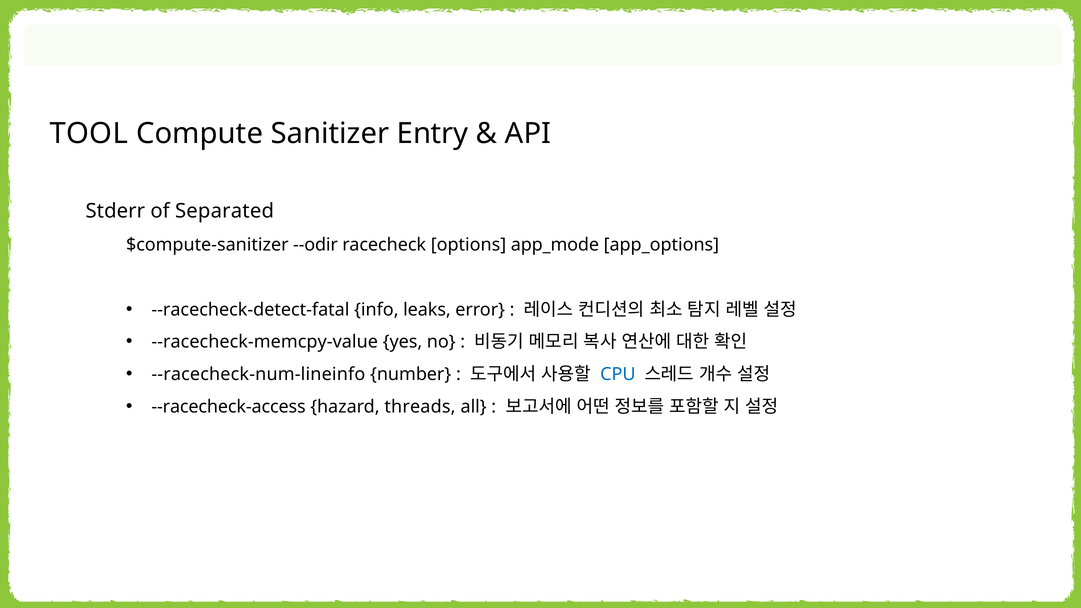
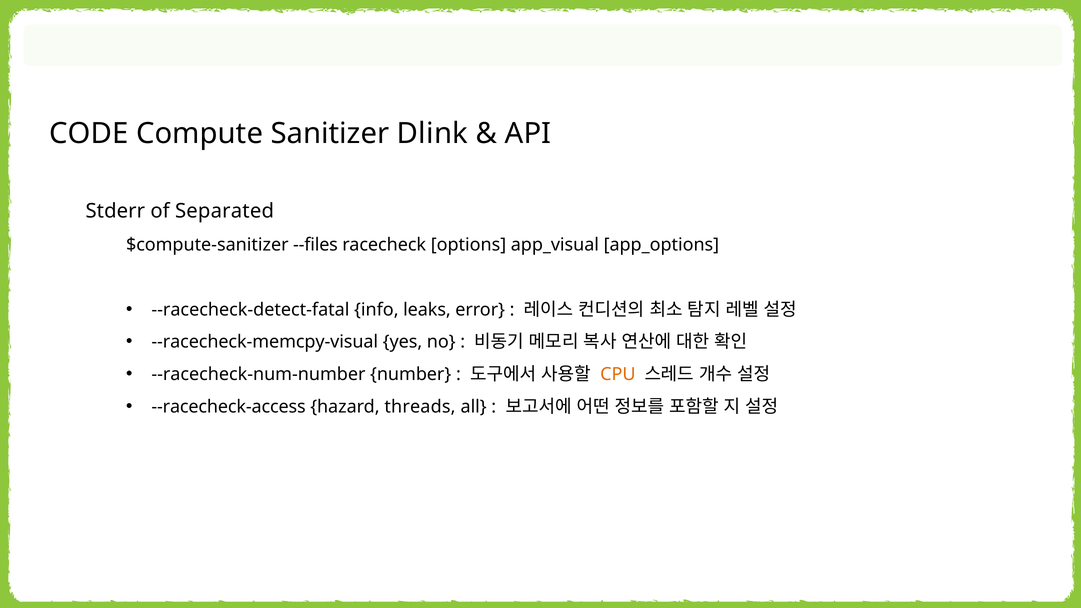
TOOL: TOOL -> CODE (89, 134)
Entry: Entry -> Dlink (432, 134)
--odir: --odir -> --files (315, 245)
app_mode: app_mode -> app_visual (555, 245)
--racecheck-memcpy-value: --racecheck-memcpy-value -> --racecheck-memcpy-visual (265, 342)
--racecheck-num-lineinfo: --racecheck-num-lineinfo -> --racecheck-num-number (258, 374)
CPU colour: blue -> orange (618, 374)
